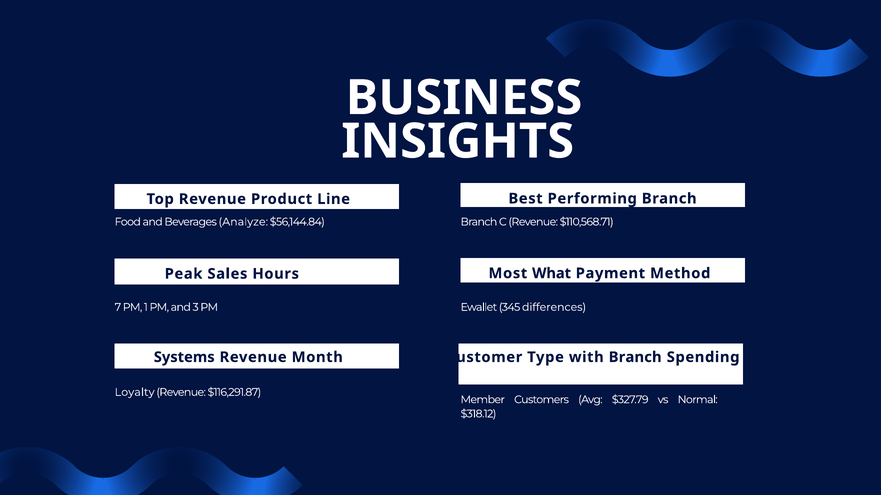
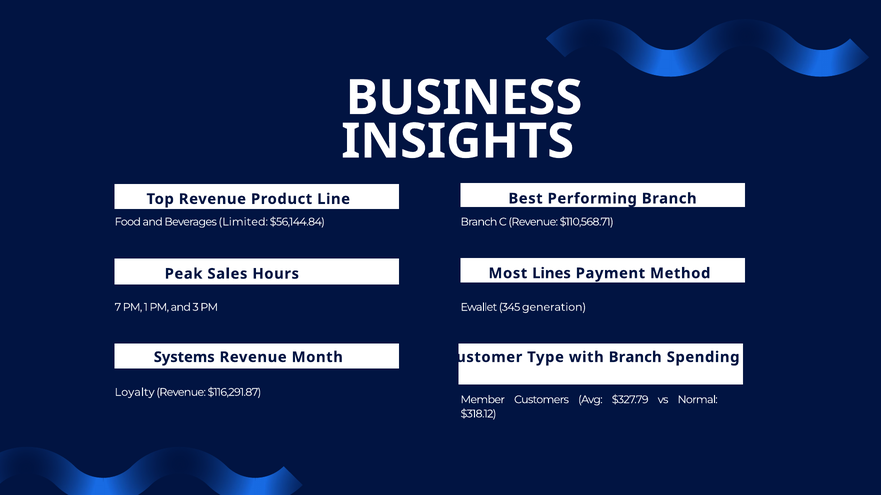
Analyze: Analyze -> Limited (243, 222)
What: What -> Lines (552, 274)
differences: differences -> generation (554, 307)
